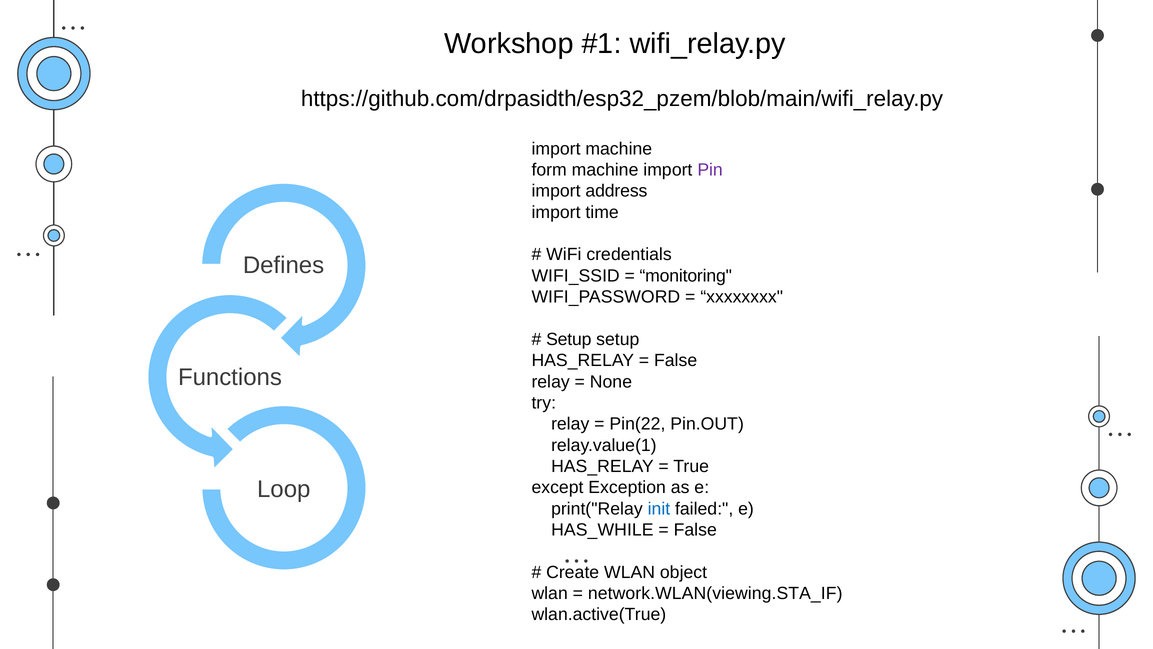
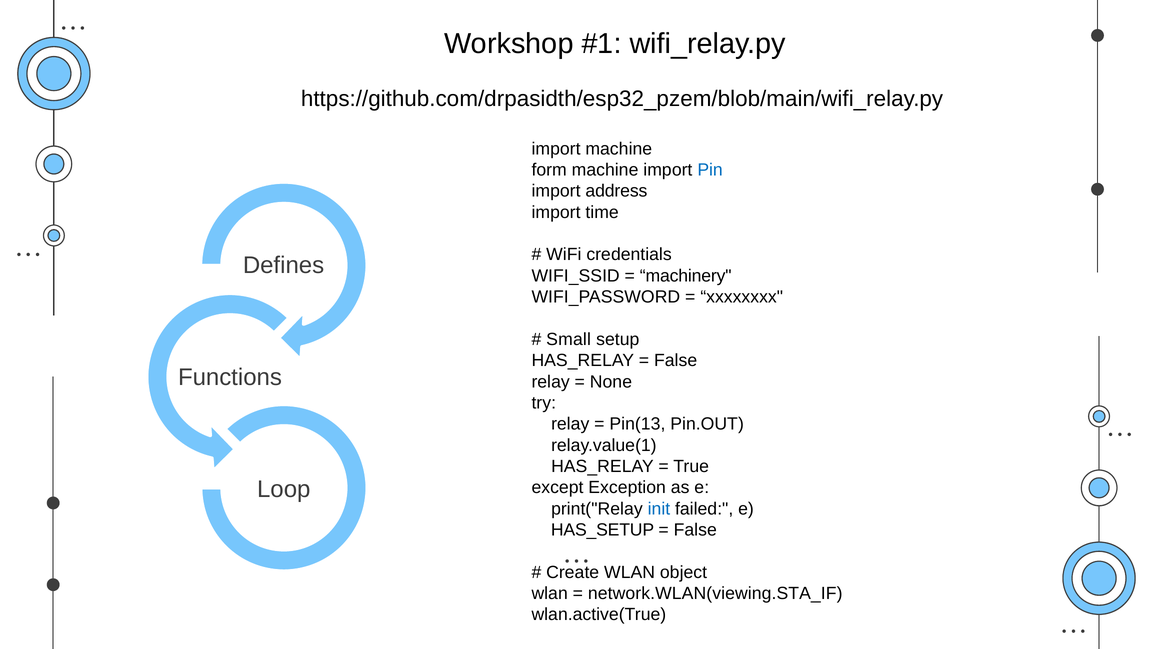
Pin colour: purple -> blue (710, 170)
monitoring: monitoring -> machinery (686, 276)
Setup: Setup -> Small (569, 339)
Pin(22: Pin(22 -> Pin(13 (637, 424)
HAS_WHILE: HAS_WHILE -> HAS_SETUP (603, 530)
